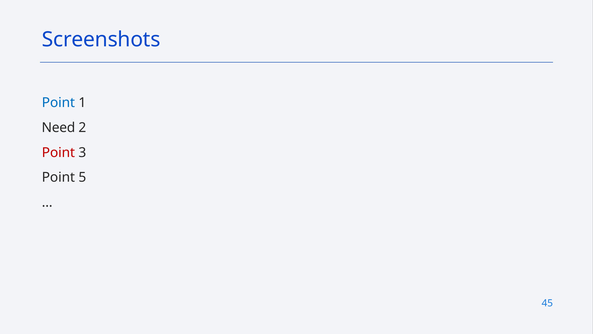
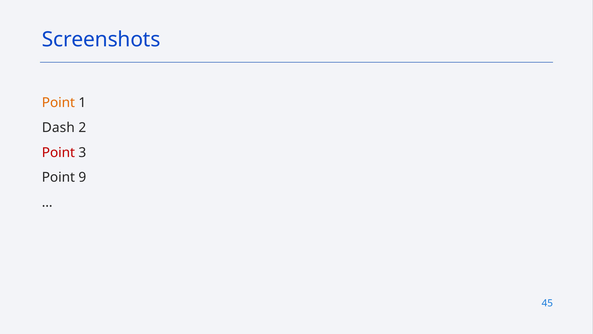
Point colour: blue -> orange (58, 102)
Need: Need -> Dash (58, 127)
5: 5 -> 9 (82, 177)
